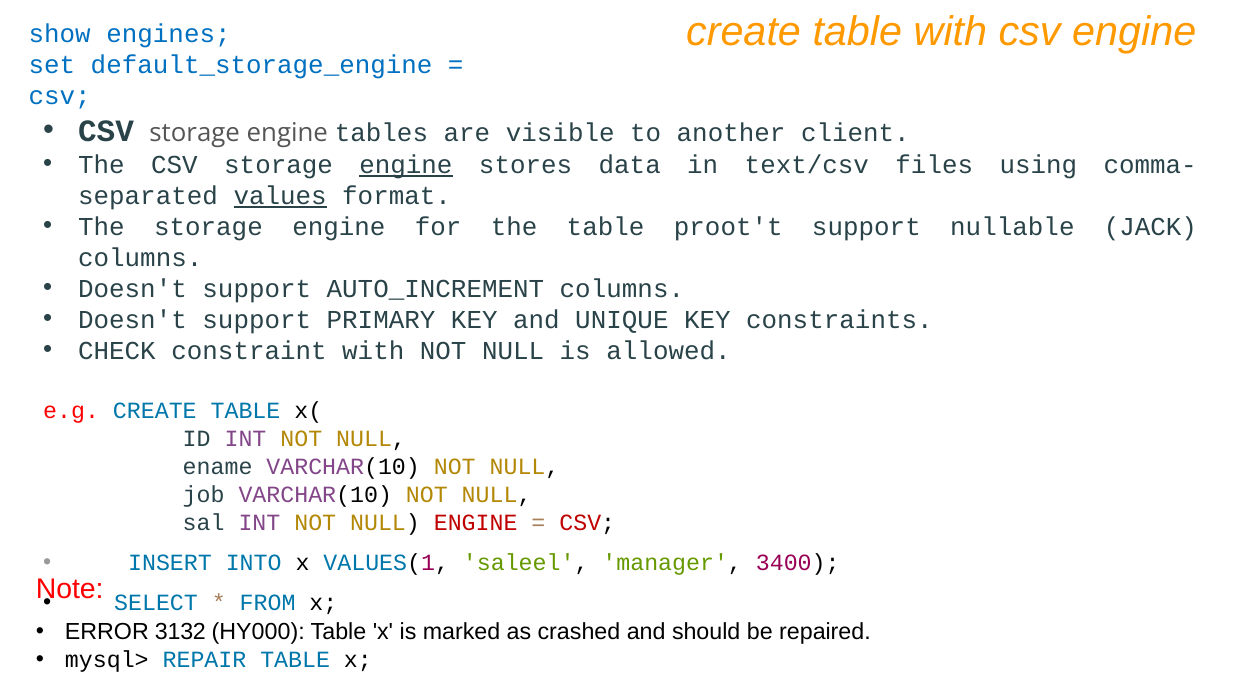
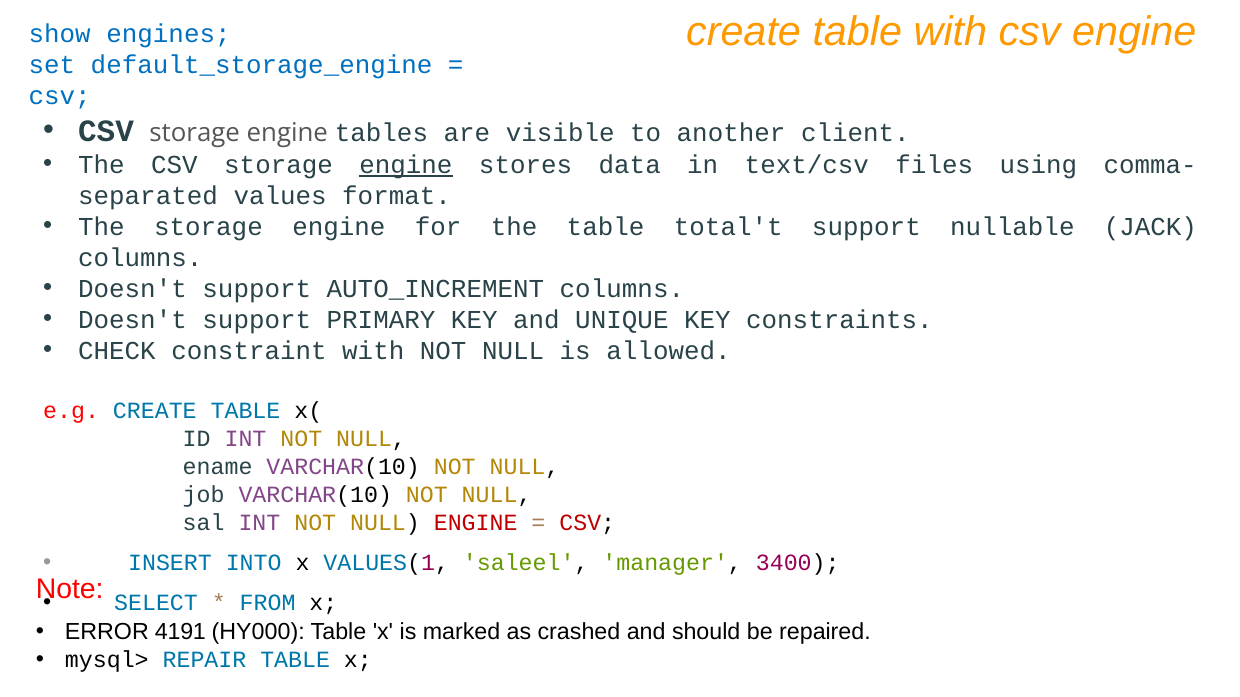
values underline: present -> none (280, 196)
proot't: proot't -> total't (728, 227)
3132: 3132 -> 4191 (180, 632)
